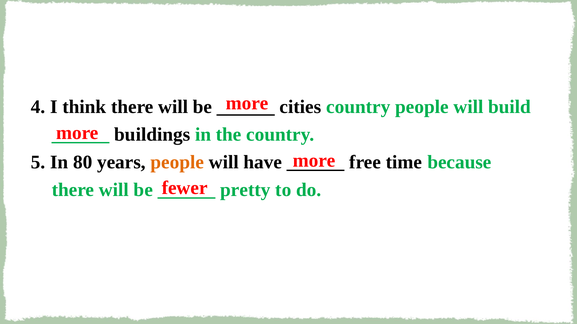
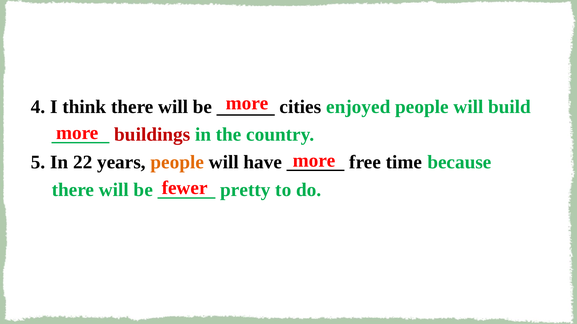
cities country: country -> enjoyed (358, 107)
buildings colour: black -> red (152, 135)
80: 80 -> 22 (83, 162)
